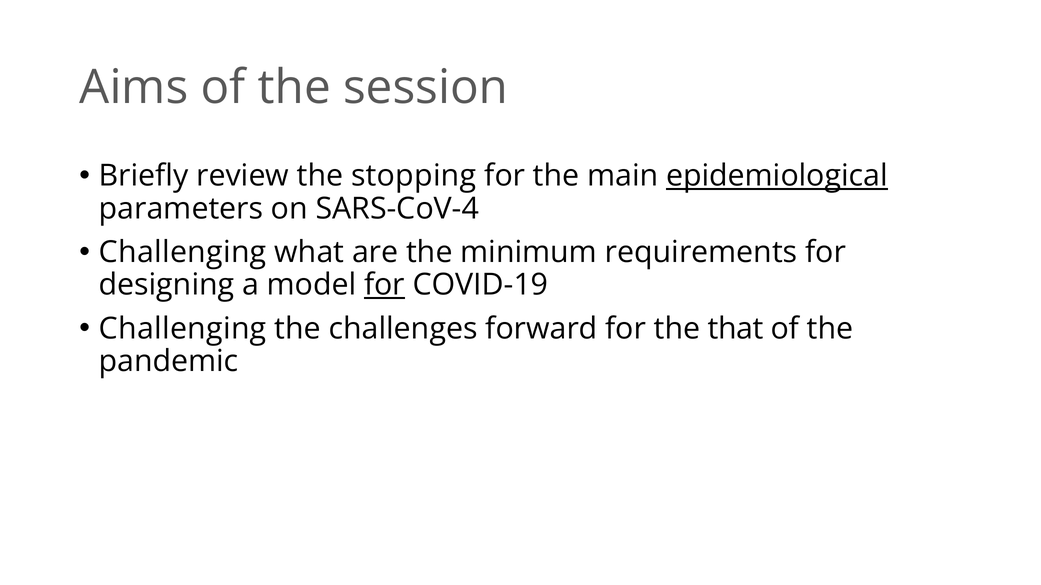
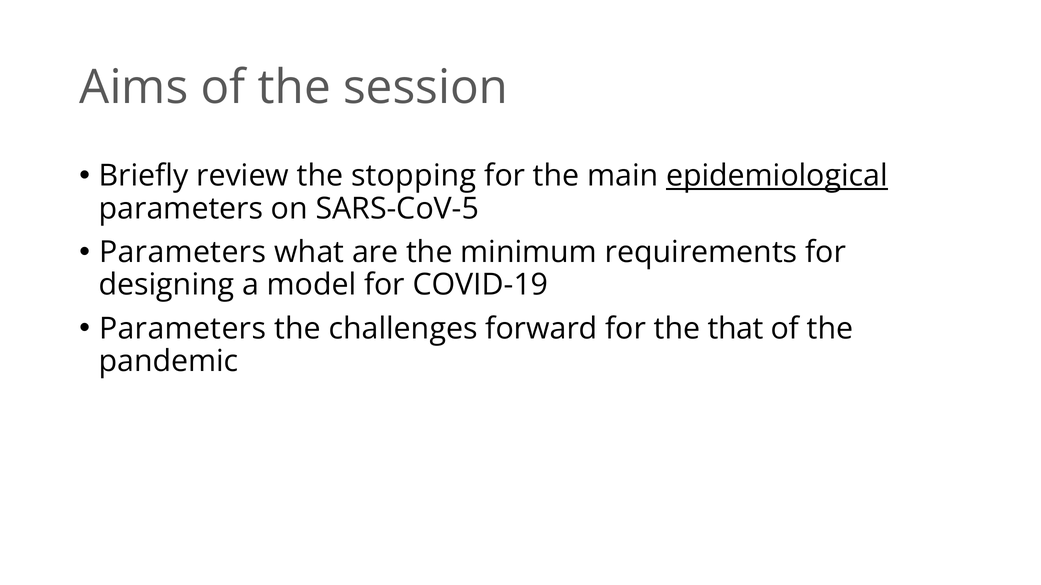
SARS-CoV-4: SARS-CoV-4 -> SARS-CoV-5 (397, 209)
Challenging: Challenging -> Parameters (183, 252)
for underline: present -> none (384, 285)
Challenging: Challenging -> Parameters (183, 329)
